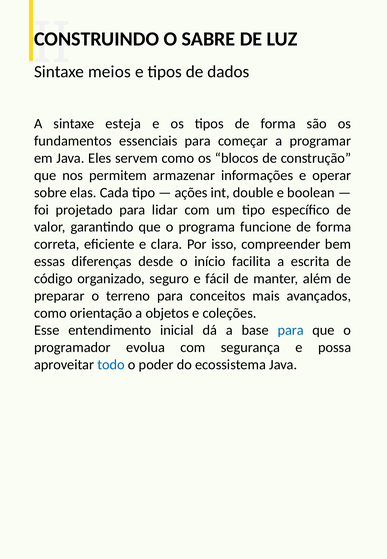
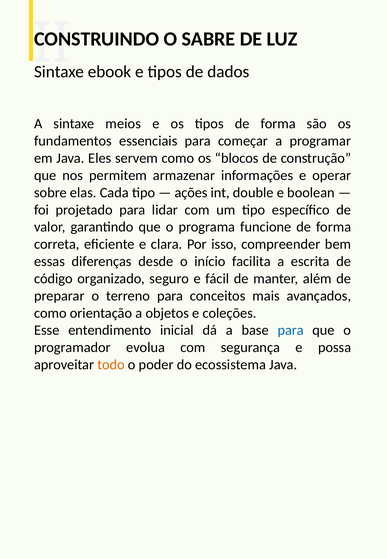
meios: meios -> ebook (110, 72)
esteja: esteja -> meios (123, 124)
todo colour: blue -> orange (111, 365)
